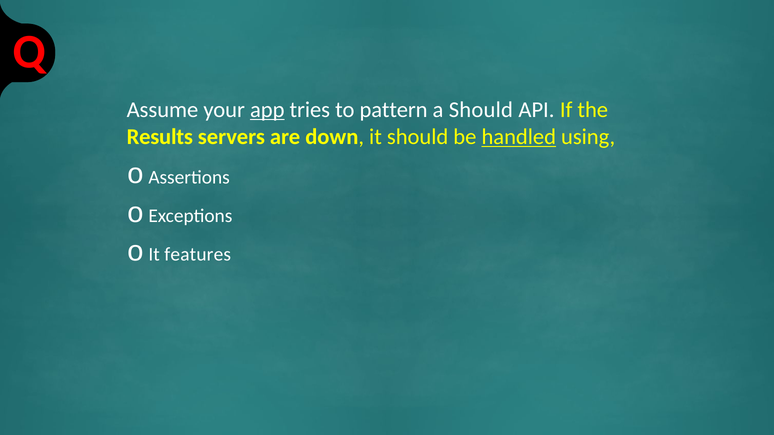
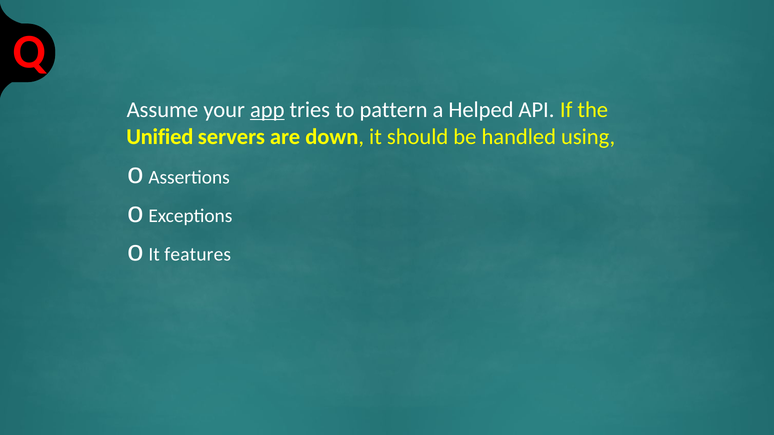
a Should: Should -> Helped (481, 110)
Results: Results -> Unified (160, 137)
handled underline: present -> none (519, 137)
